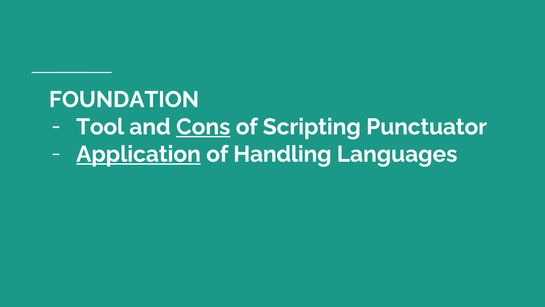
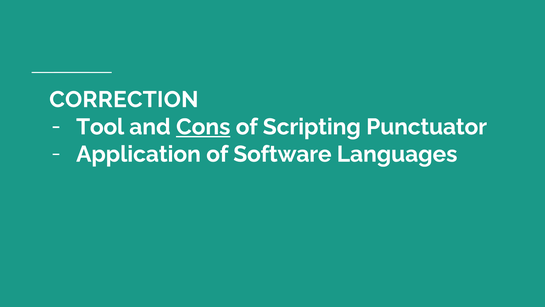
FOUNDATION: FOUNDATION -> CORRECTION (124, 99)
Application underline: present -> none (138, 154)
Handling: Handling -> Software (282, 154)
